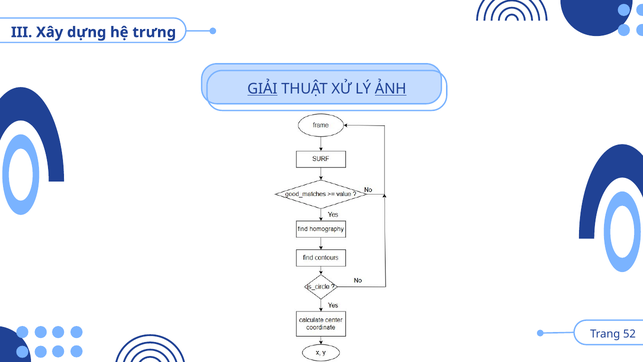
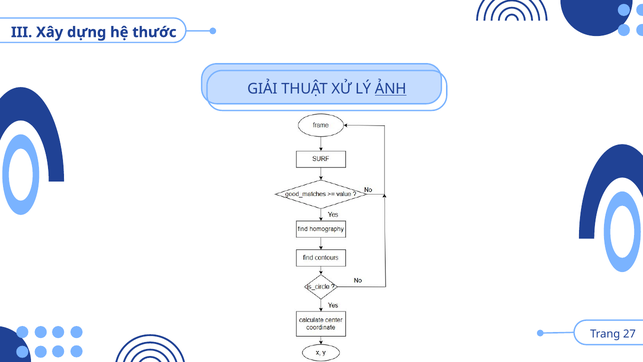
trưng: trưng -> thước (154, 32)
GIẢI underline: present -> none (262, 89)
52: 52 -> 27 (629, 334)
